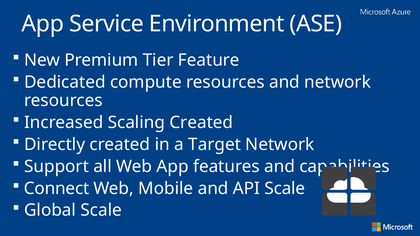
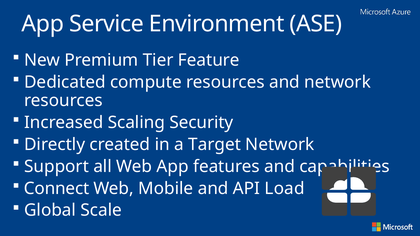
Scaling Created: Created -> Security (201, 123)
API Scale: Scale -> Load (285, 189)
